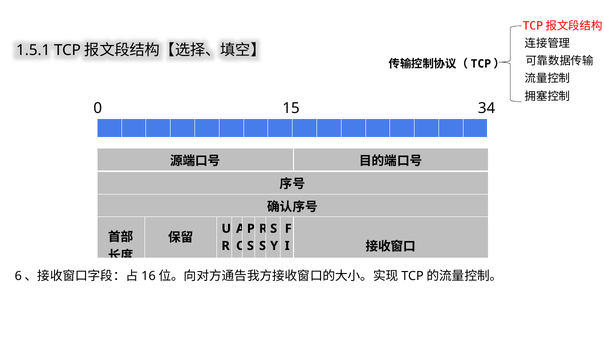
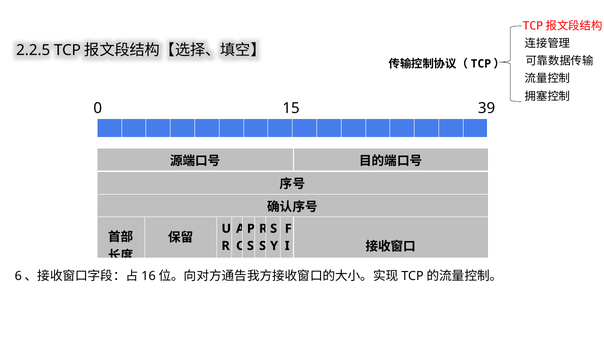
1.5.1: 1.5.1 -> 2.2.5 (33, 50)
34: 34 -> 39 (487, 108)
